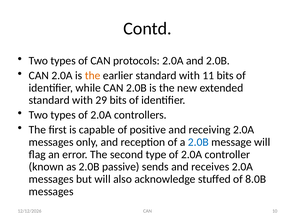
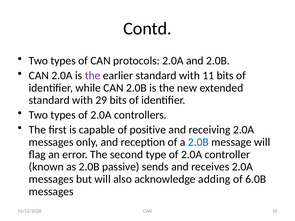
the colour: orange -> purple (93, 76)
stuffed: stuffed -> adding (214, 179)
8.0B: 8.0B -> 6.0B (256, 179)
